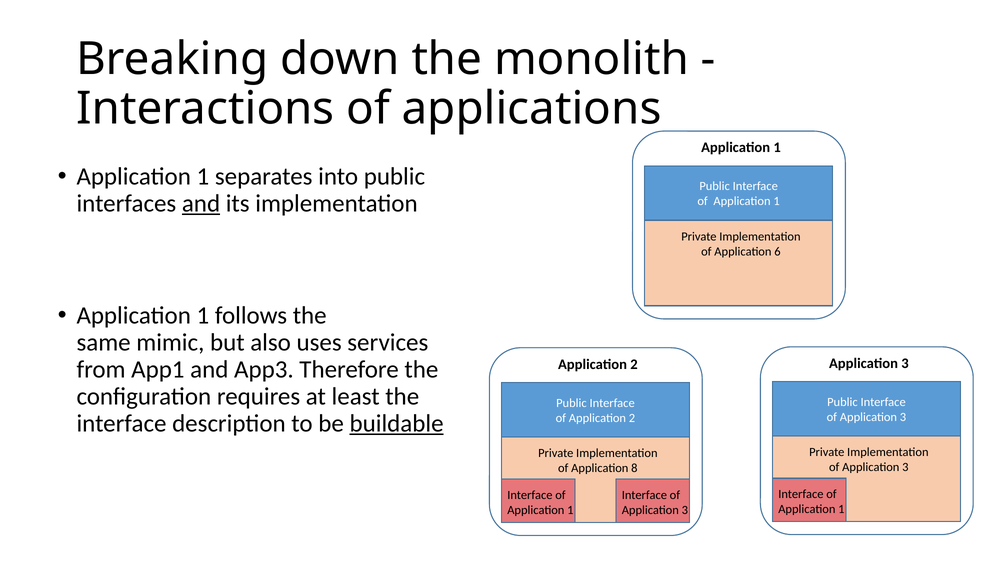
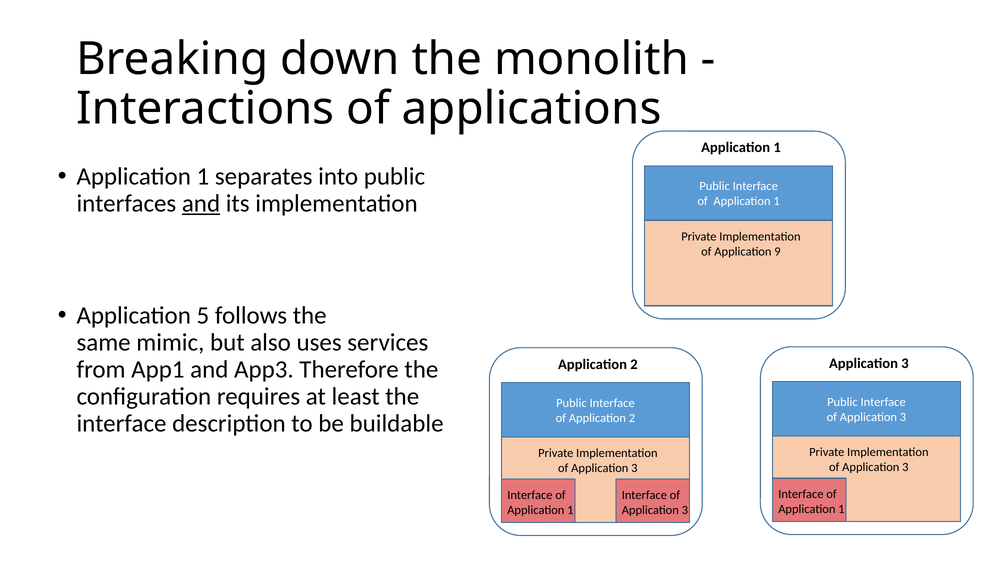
6: 6 -> 9 (777, 252)
1: 1 -> 5 (203, 316)
buildable underline: present -> none (397, 424)
8: 8 -> 3 (634, 469)
